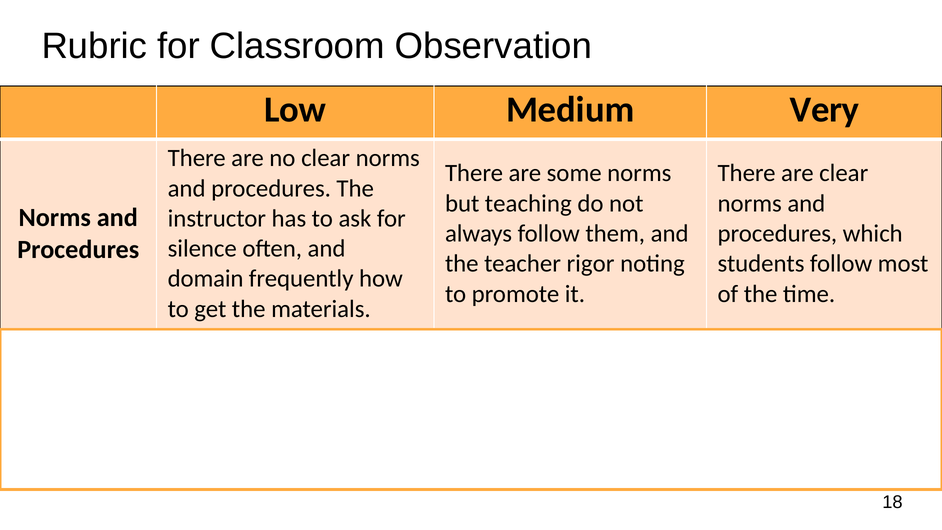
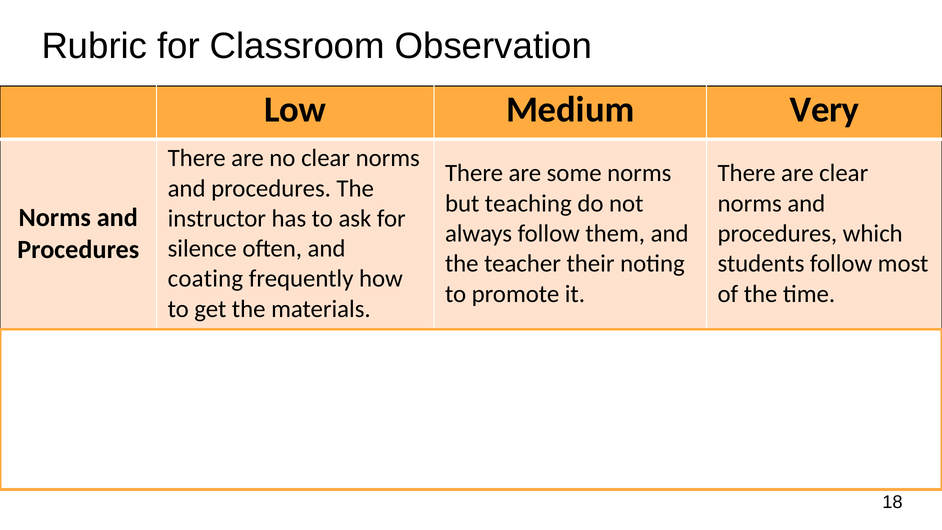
rigor: rigor -> their (591, 264)
domain: domain -> coating (205, 279)
